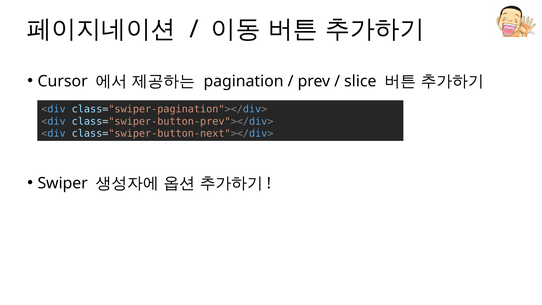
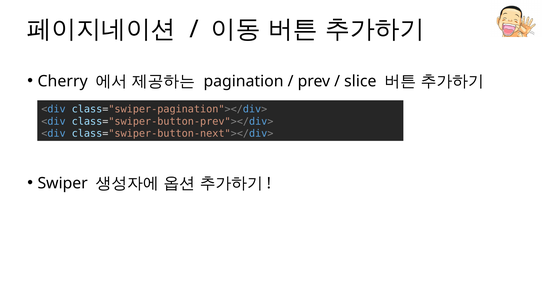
Cursor: Cursor -> Cherry (63, 81)
